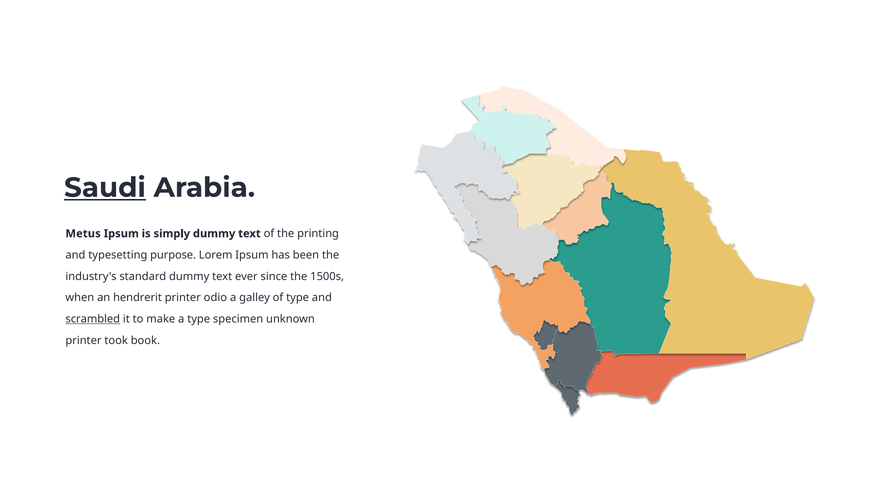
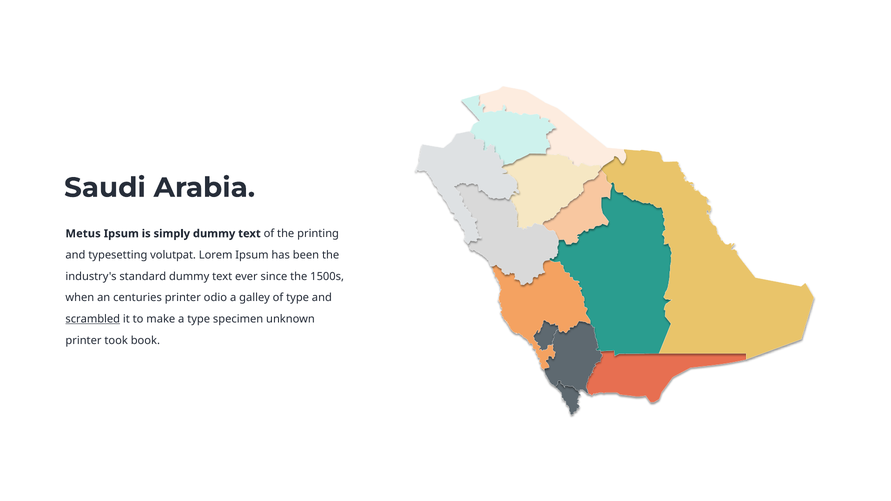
Saudi underline: present -> none (105, 188)
purpose: purpose -> volutpat (173, 255)
hendrerit: hendrerit -> centuries (138, 298)
